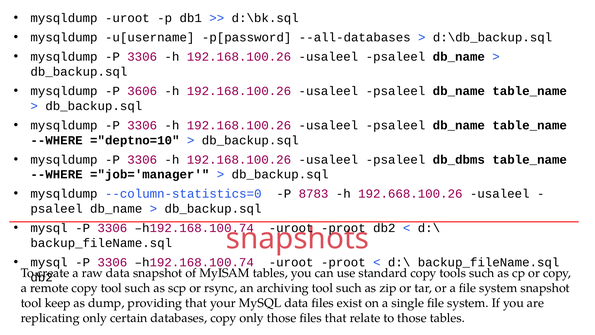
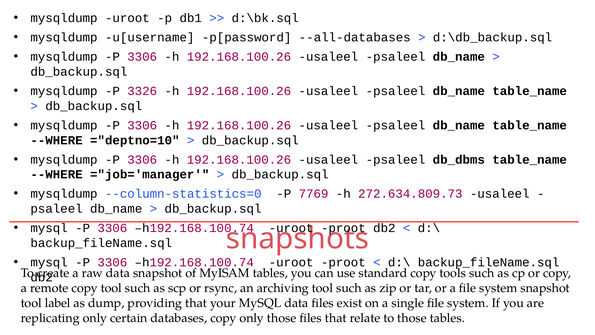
3606: 3606 -> 3326 (142, 91)
8783: 8783 -> 7769 (314, 194)
192.668.100.26: 192.668.100.26 -> 272.634.809.73 (410, 194)
keep: keep -> label (58, 303)
